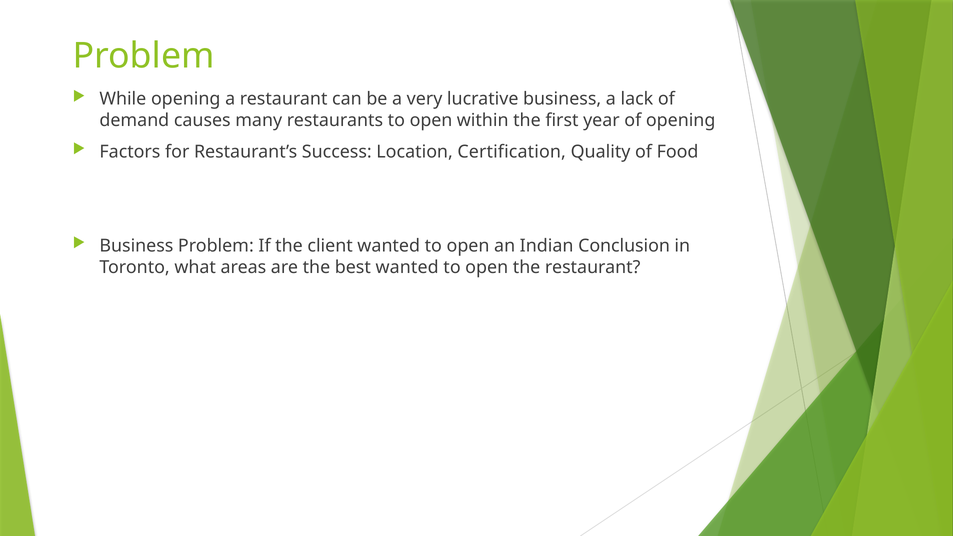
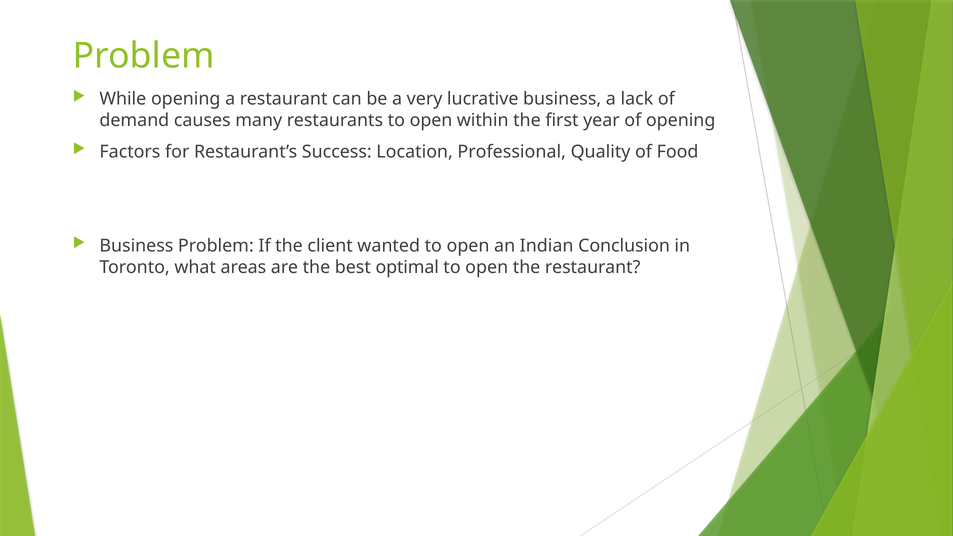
Certification: Certification -> Professional (512, 152)
best wanted: wanted -> optimal (407, 267)
